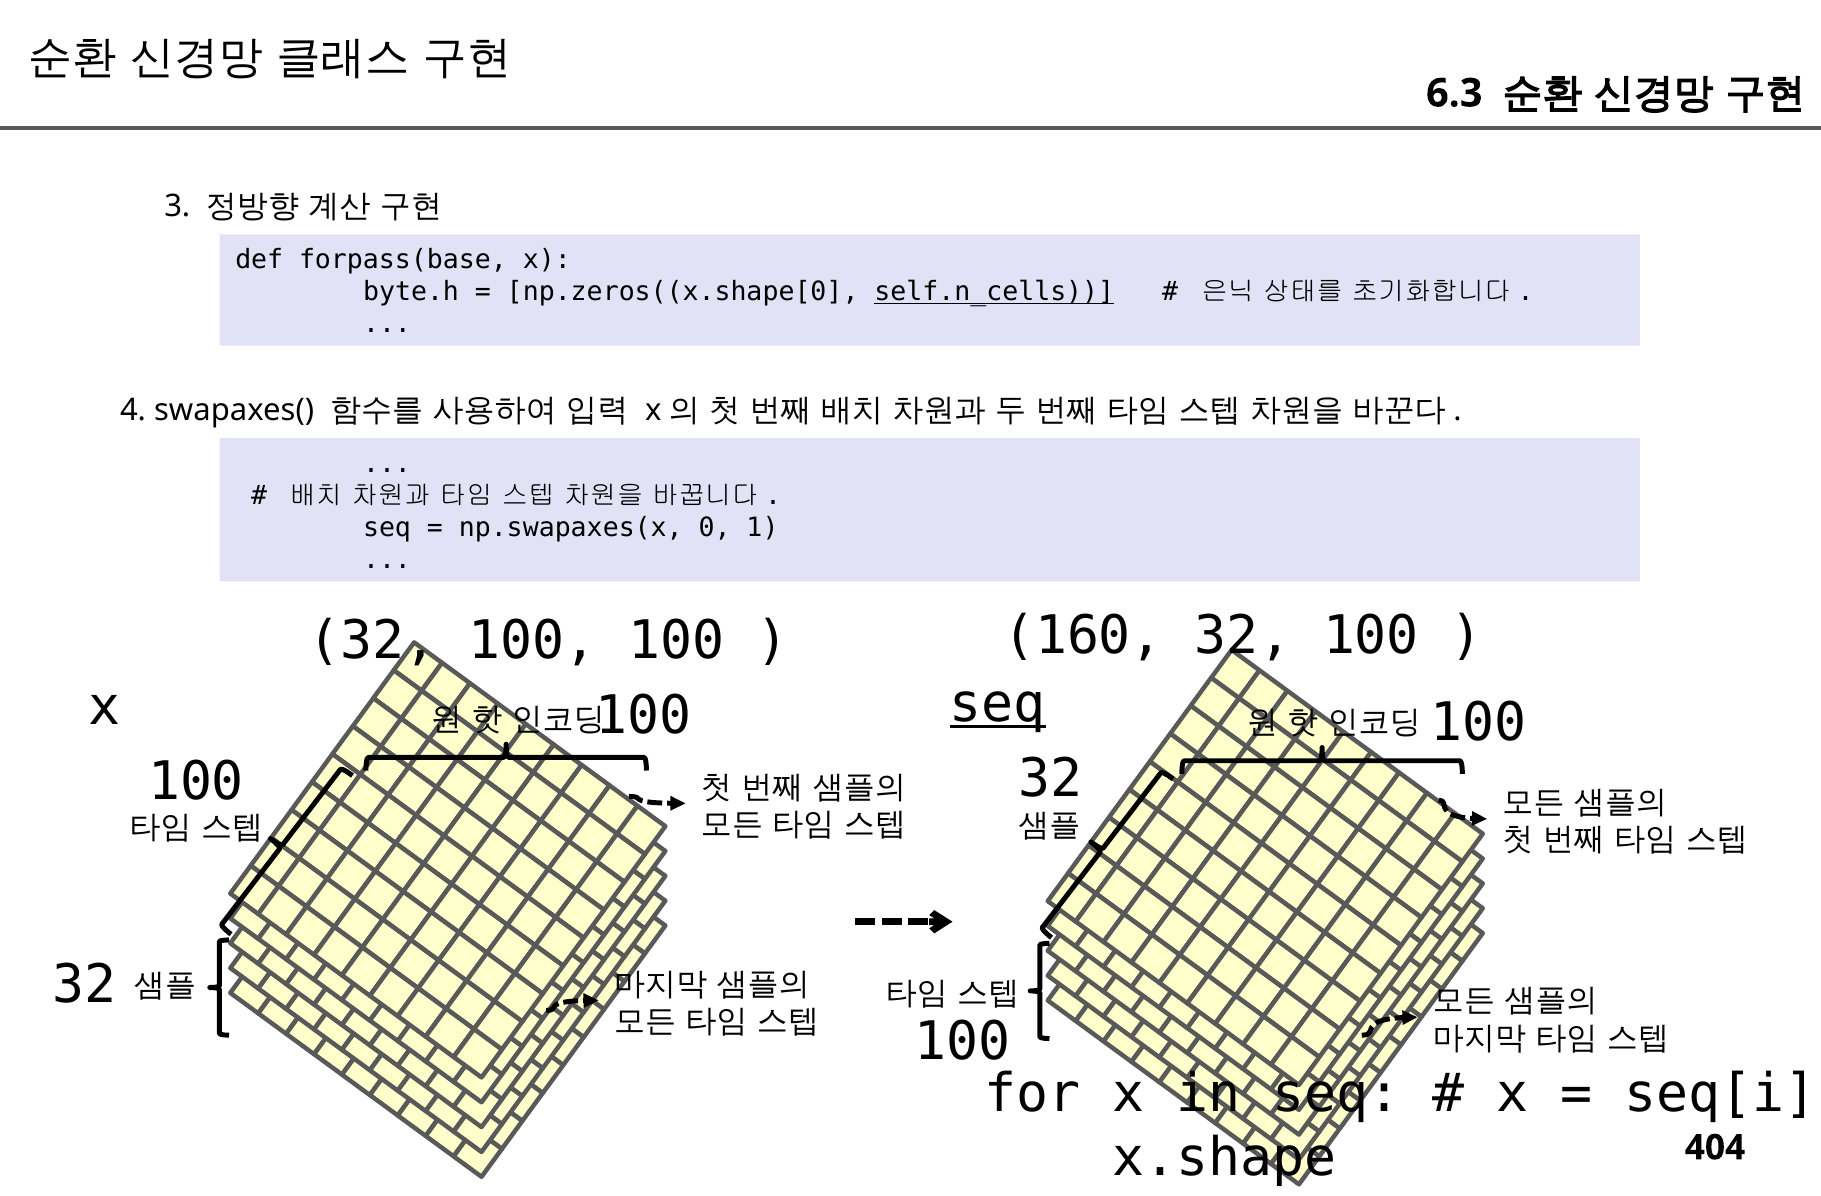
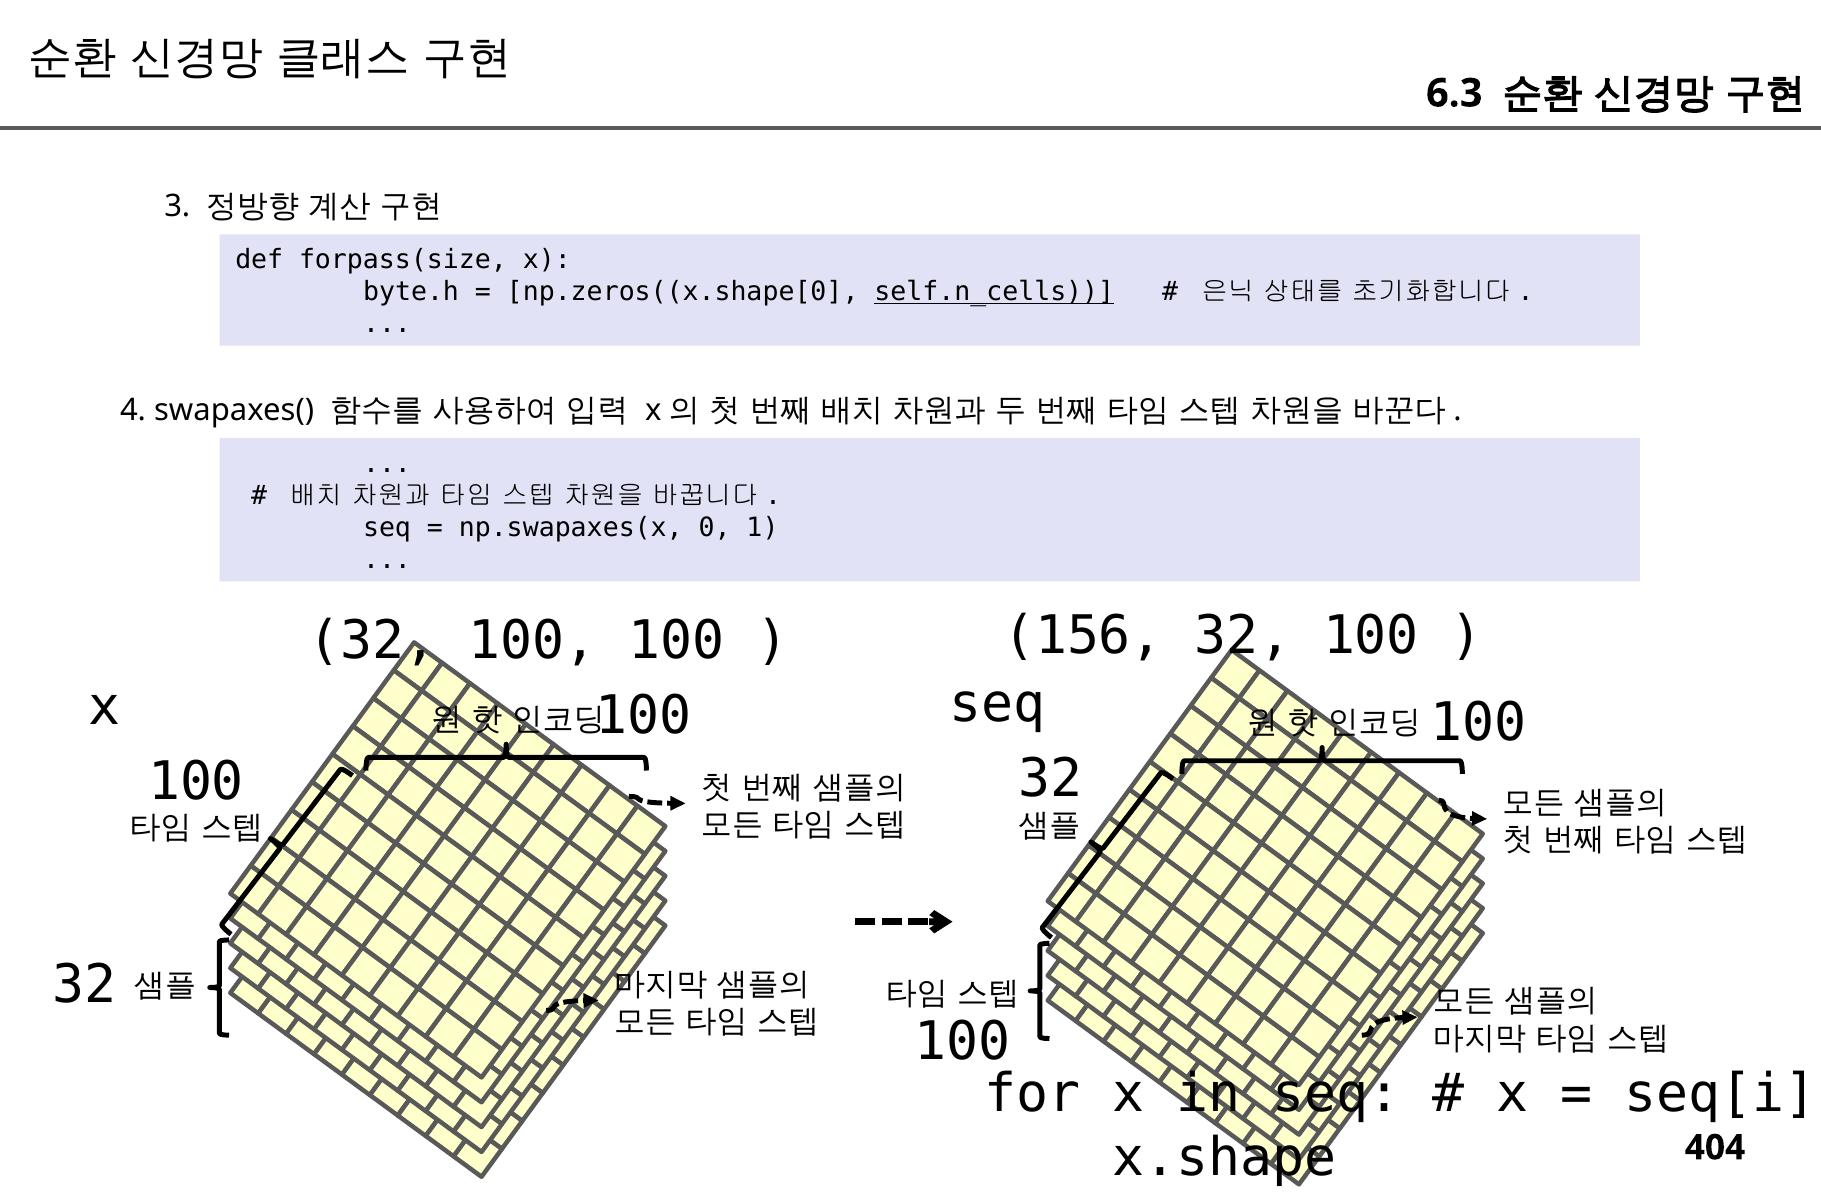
forpass(base: forpass(base -> forpass(size (403, 260)
160: 160 -> 156 (1083, 636)
seq underline: present -> none (998, 704)
